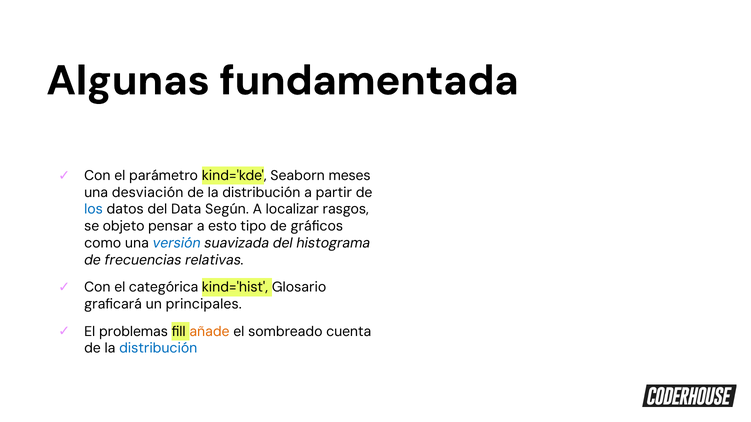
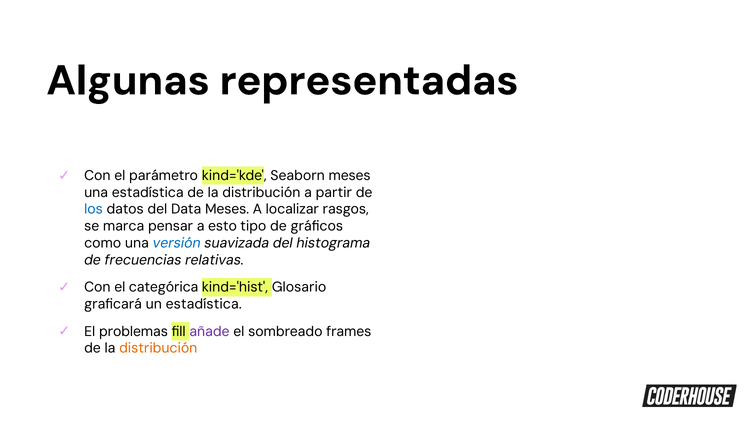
fundamentada: fundamentada -> representadas (369, 81)
una desviación: desviación -> estadística (148, 193)
Data Según: Según -> Meses (227, 210)
objeto: objeto -> marca (124, 226)
un principales: principales -> estadística (204, 304)
añade colour: orange -> purple (209, 332)
cuenta: cuenta -> frames (349, 332)
distribución colour: blue -> orange (158, 349)
